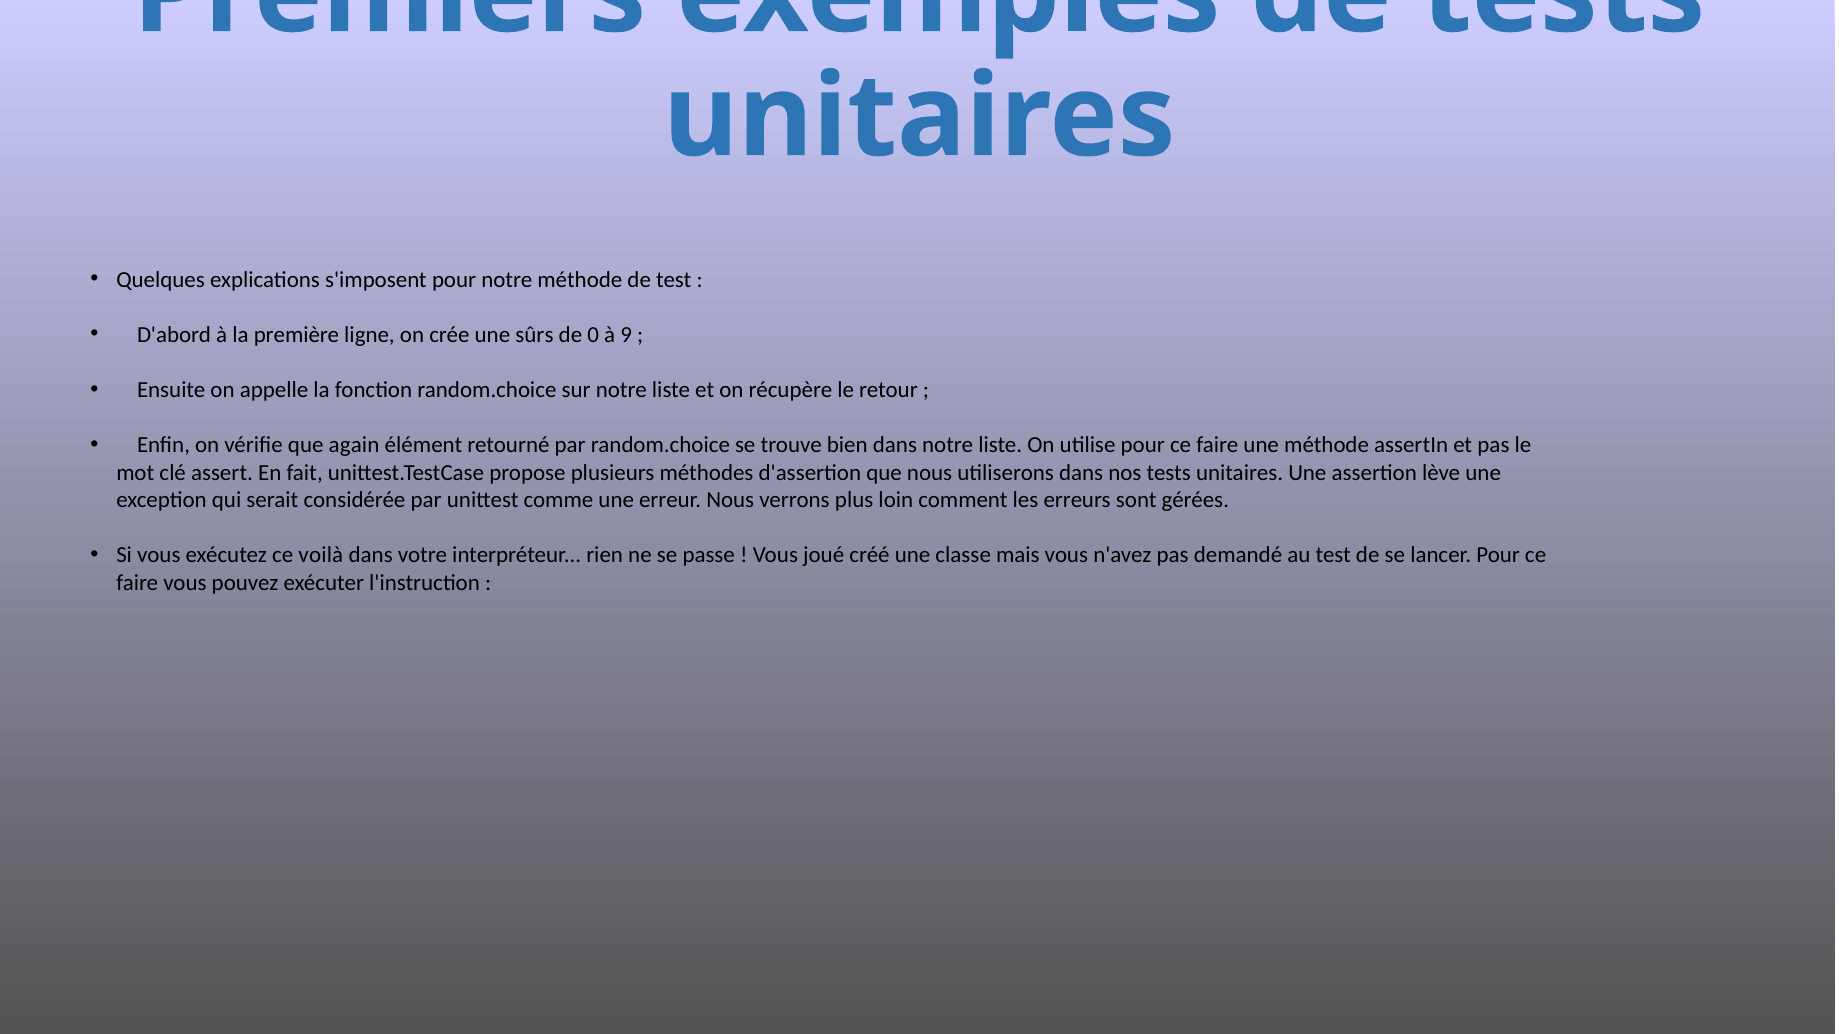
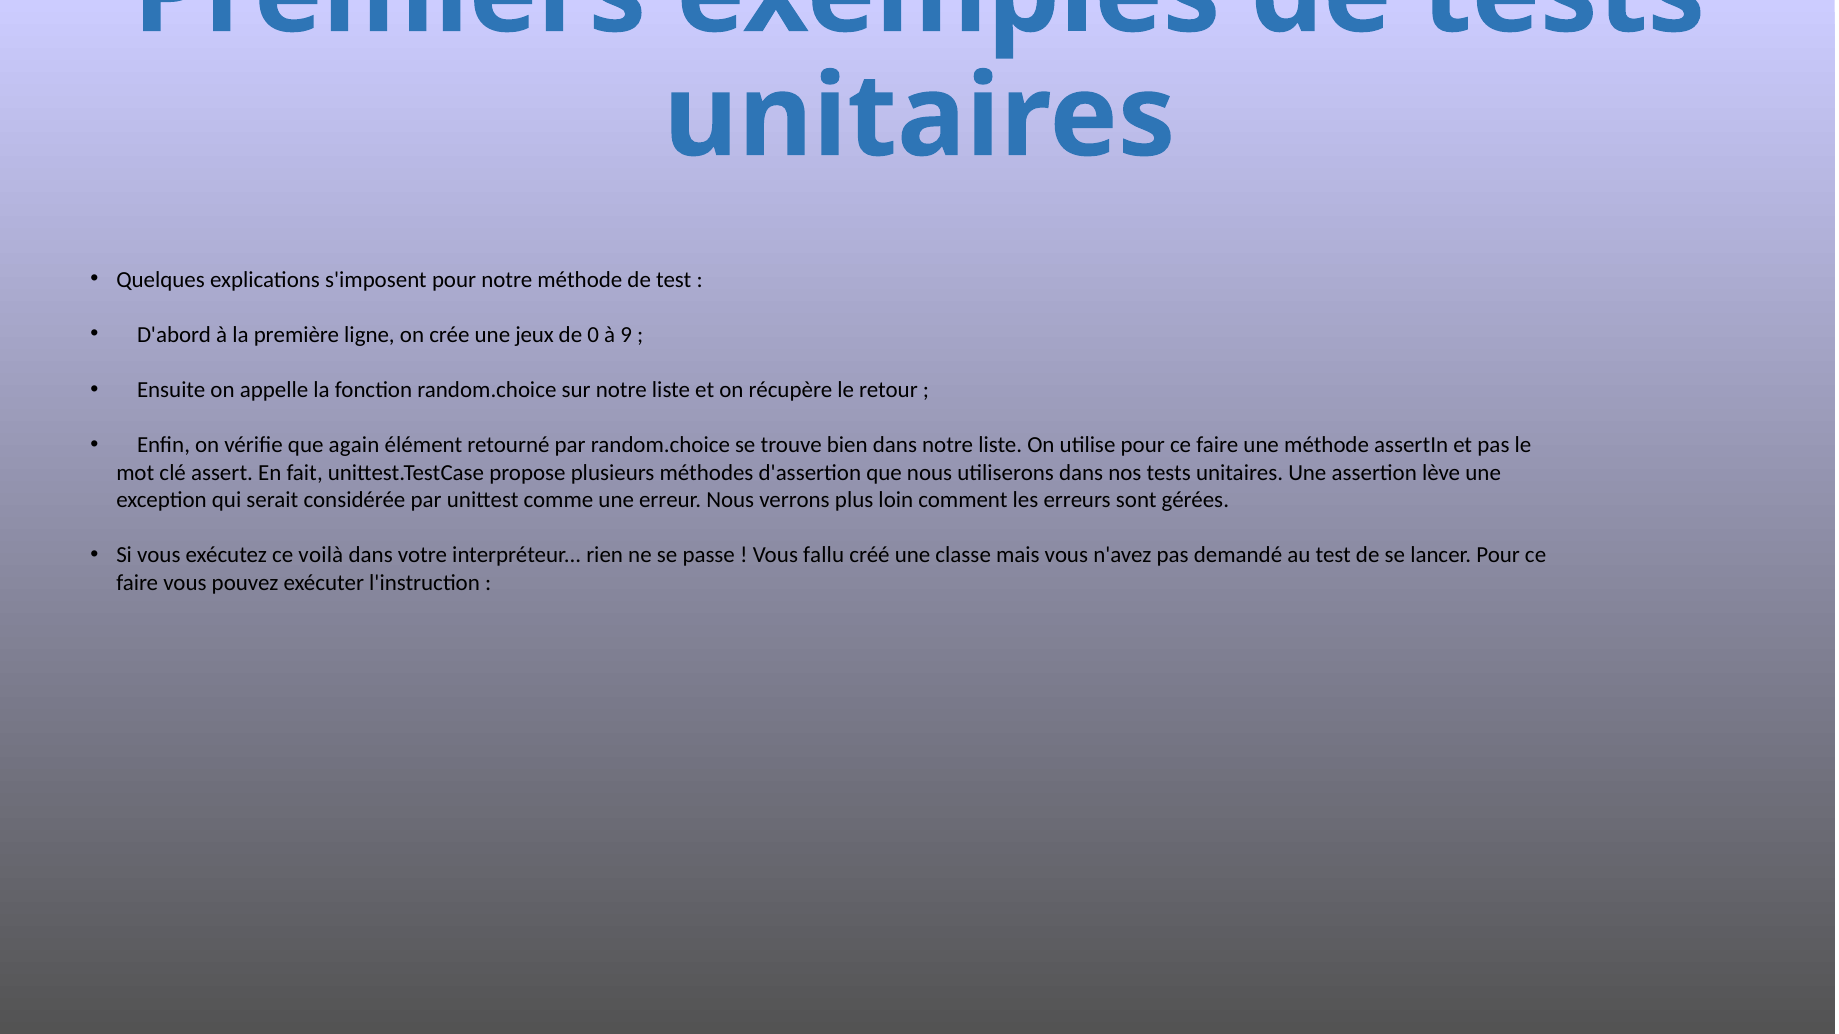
sûrs: sûrs -> jeux (535, 335)
joué: joué -> fallu (824, 555)
